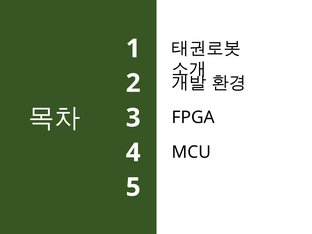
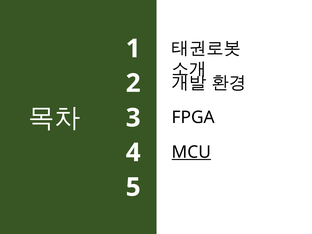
MCU underline: none -> present (191, 152)
